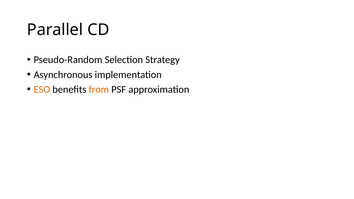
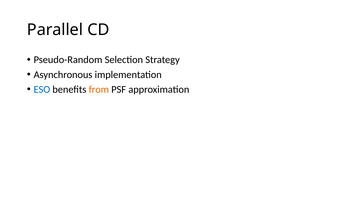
ESO colour: orange -> blue (42, 90)
